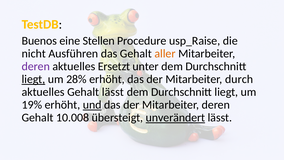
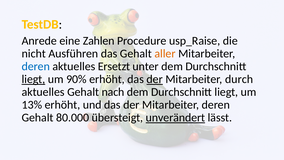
Buenos: Buenos -> Anrede (39, 41)
Stellen: Stellen -> Zahlen (99, 41)
deren colour: purple -> blue (36, 66)
28%: 28% -> 90% (76, 79)
der underline: none -> present (155, 79)
Gehalt lässt: lässt -> nach (113, 92)
19%: 19% -> 13% (32, 105)
und underline: present -> none (92, 105)
10.008: 10.008 -> 80.000 (73, 117)
